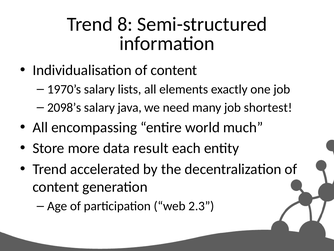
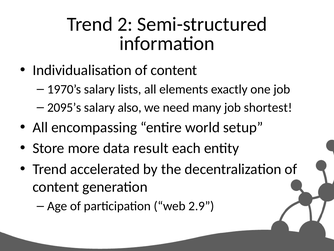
8: 8 -> 2 (125, 24)
2098’s: 2098’s -> 2095’s (64, 107)
java: java -> also (130, 107)
much: much -> setup (243, 127)
2.3: 2.3 -> 2.9 (201, 206)
